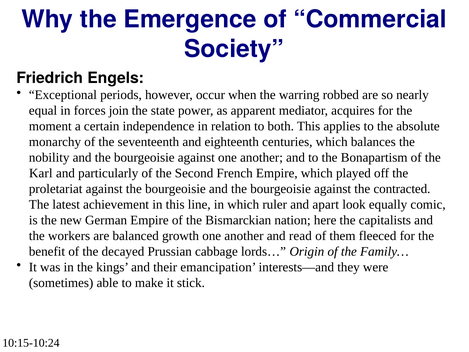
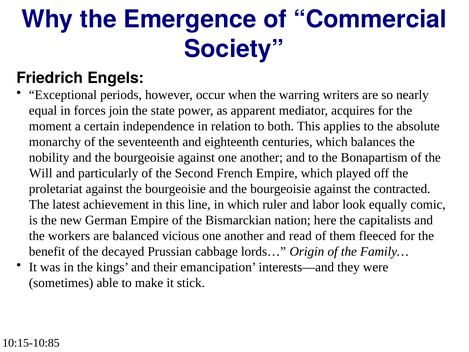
robbed: robbed -> writers (341, 95)
Karl: Karl -> Will (41, 173)
apart: apart -> labor (326, 204)
growth: growth -> vicious (181, 236)
10:15-10:24: 10:15-10:24 -> 10:15-10:85 (31, 343)
